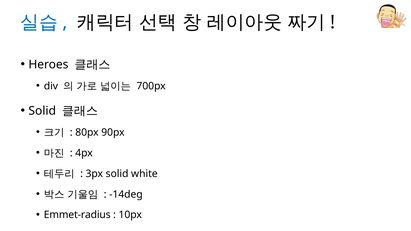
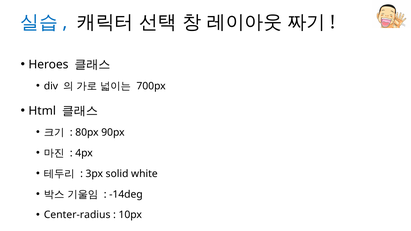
Solid: Solid -> Html (42, 111)
Emmet-radius: Emmet-radius -> Center-radius (77, 215)
